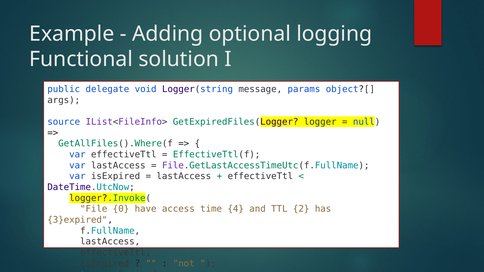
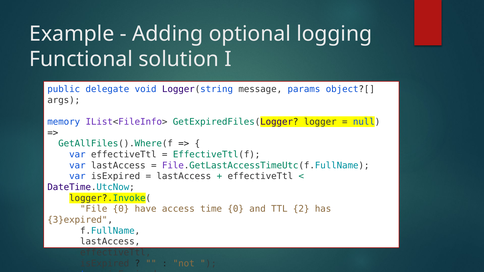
source: source -> memory (64, 122)
time 4: 4 -> 0 (236, 209)
